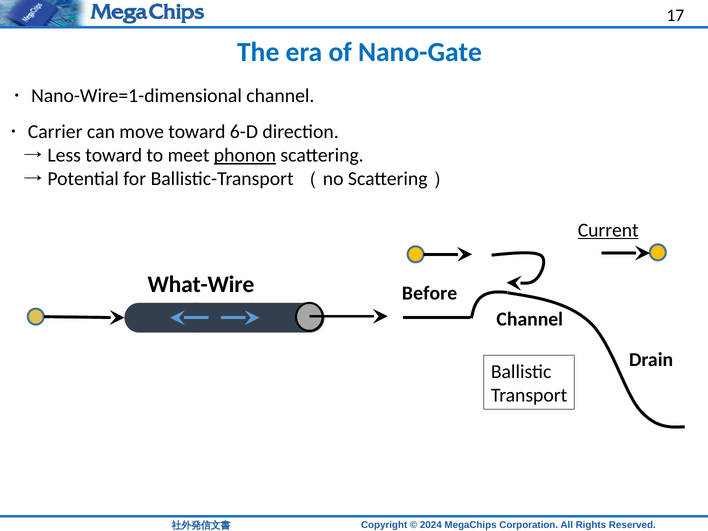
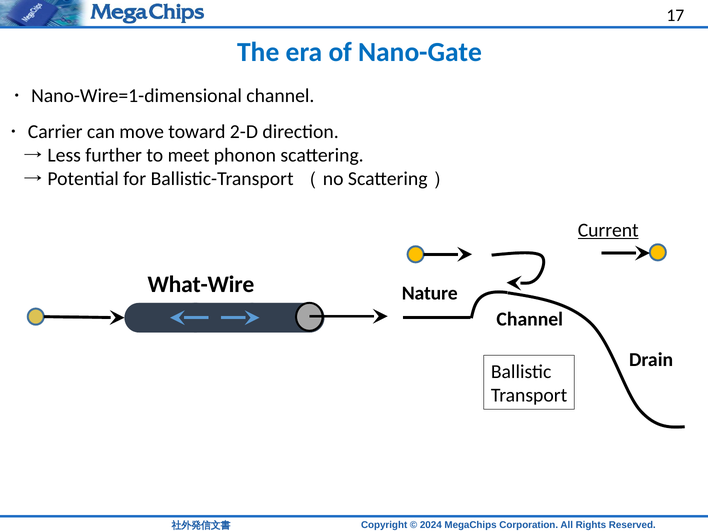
6-D: 6-D -> 2-D (244, 132)
→Less toward: toward -> further (114, 155)
phonon underline: present -> none (245, 155)
Before: Before -> Nature (430, 293)
